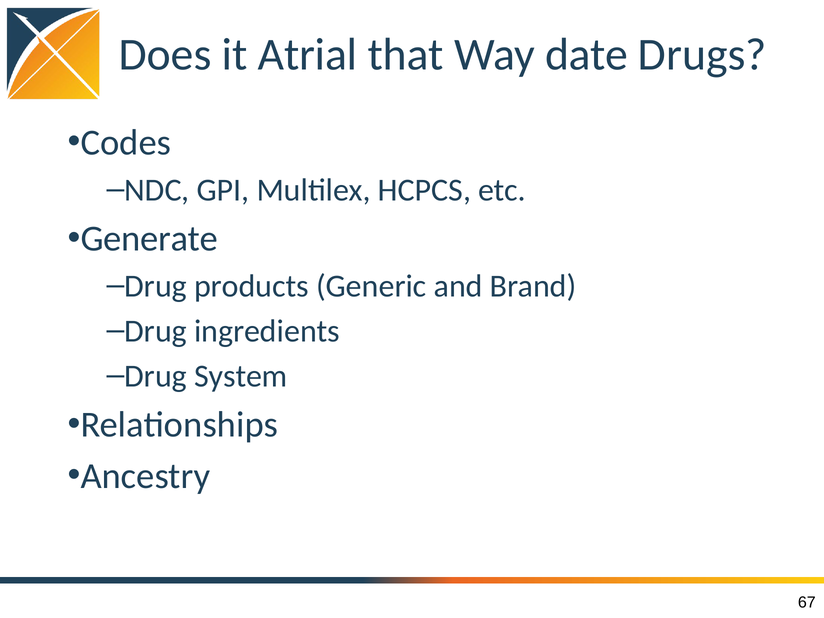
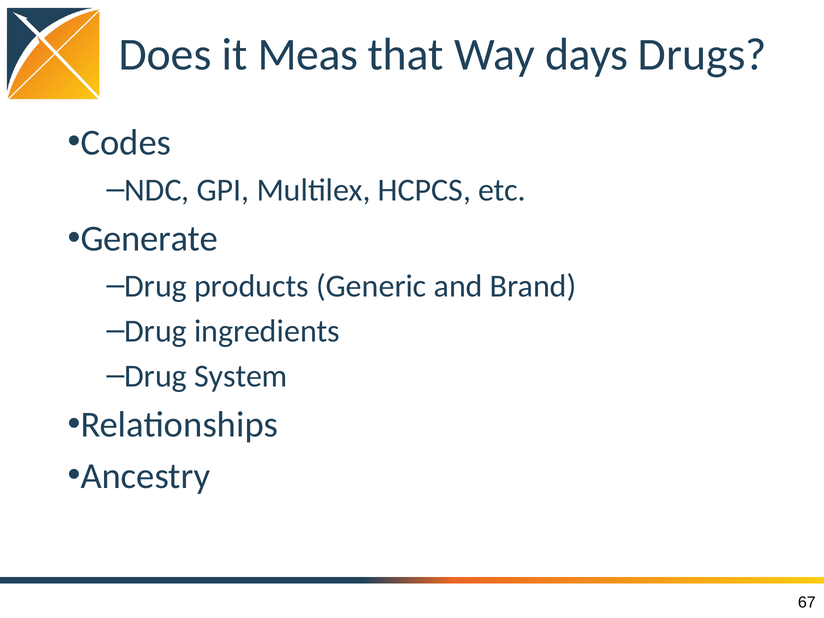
Atrial: Atrial -> Meas (308, 55)
date: date -> days (587, 55)
